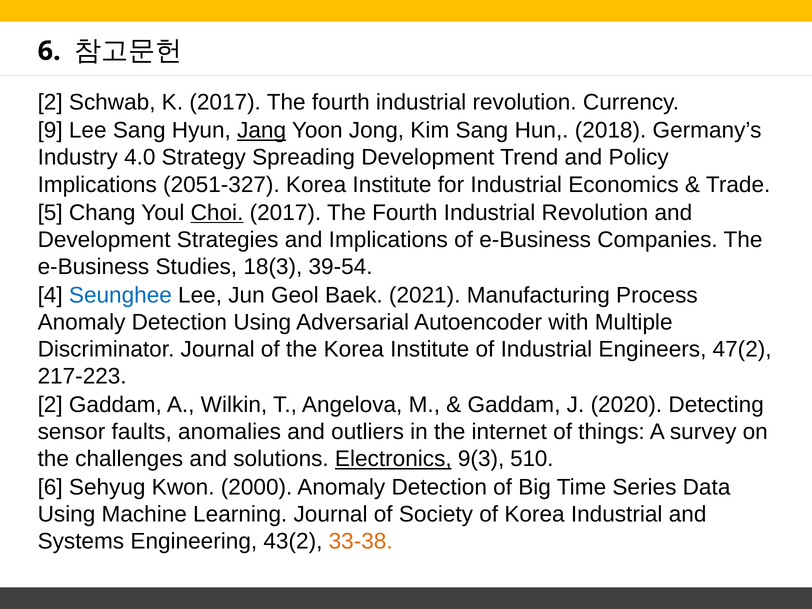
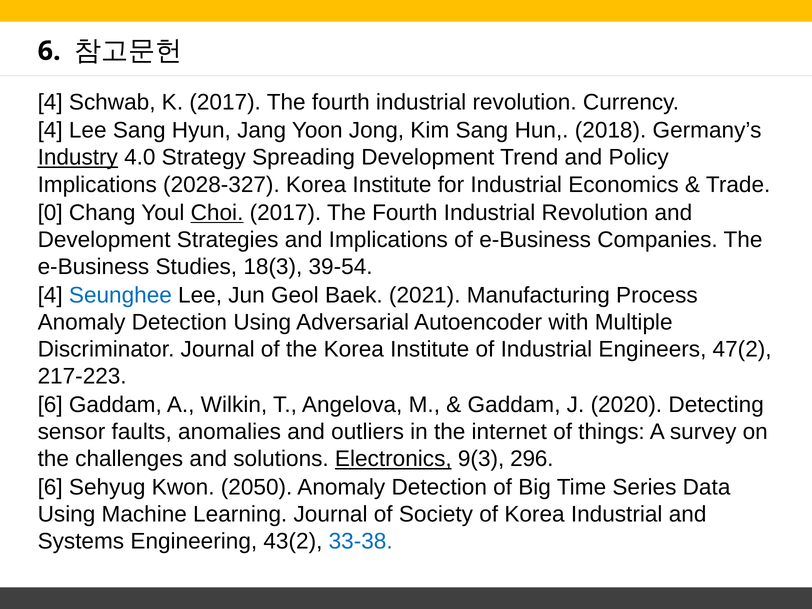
2: 2 -> 4 (50, 102)
9: 9 -> 4 (50, 130)
Jang underline: present -> none (262, 130)
Industry underline: none -> present (78, 157)
2051-327: 2051-327 -> 2028-327 (221, 185)
5: 5 -> 0 (50, 213)
2: 2 -> 6 (50, 405)
510: 510 -> 296 (532, 459)
2000: 2000 -> 2050 (257, 487)
33-38 colour: orange -> blue (361, 541)
